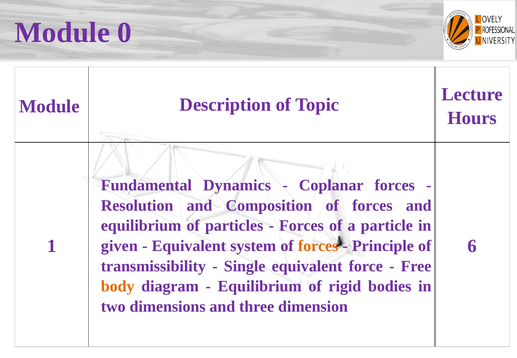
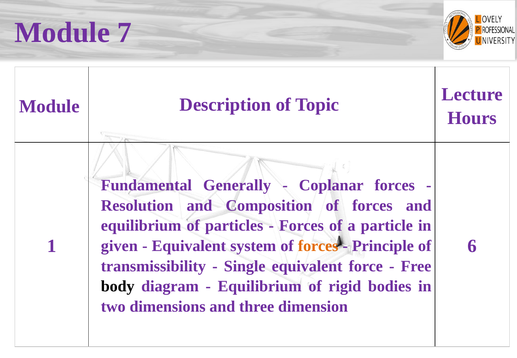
0: 0 -> 7 (125, 32)
Dynamics: Dynamics -> Generally (237, 185)
body colour: orange -> black (118, 286)
